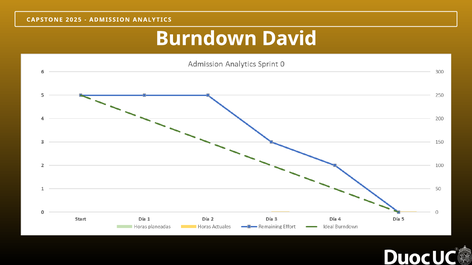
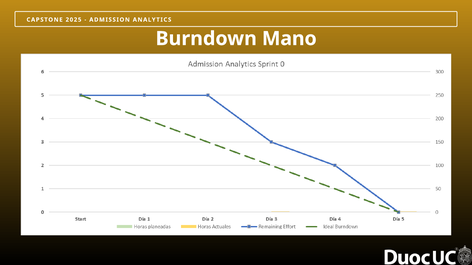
David: David -> Mano (289, 39)
